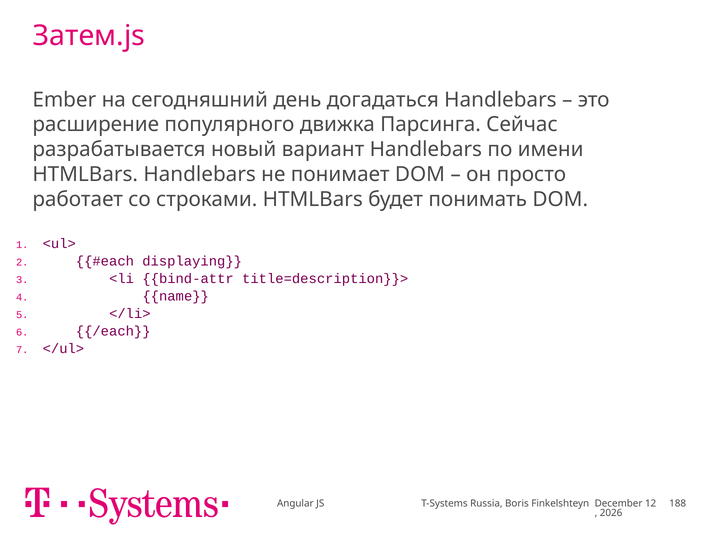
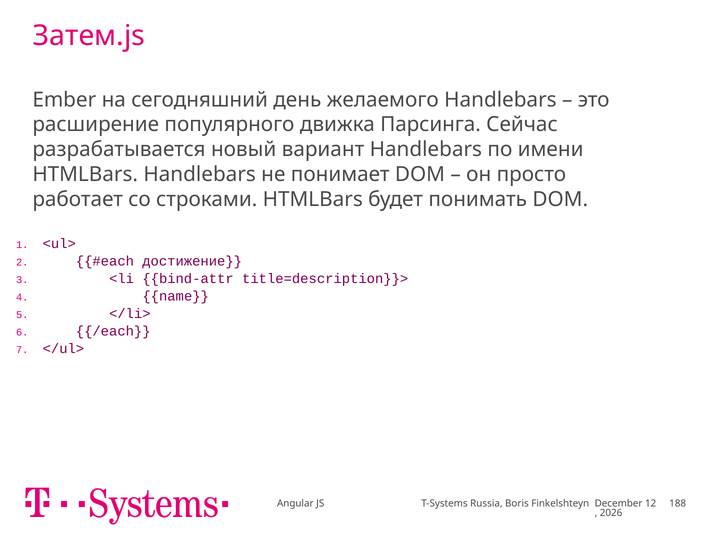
догадаться: догадаться -> желаемого (383, 100)
displaying: displaying -> достижение (192, 261)
